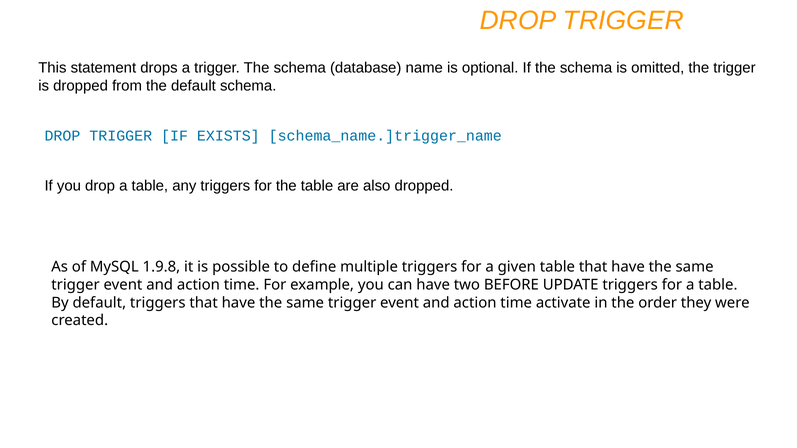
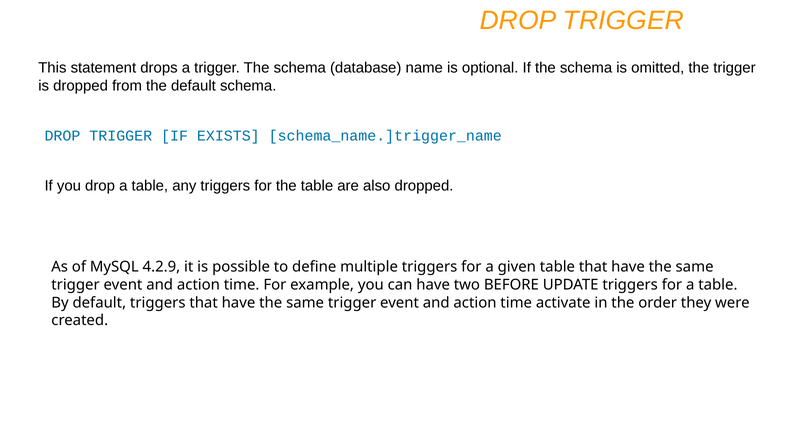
1.9.8: 1.9.8 -> 4.2.9 (161, 267)
